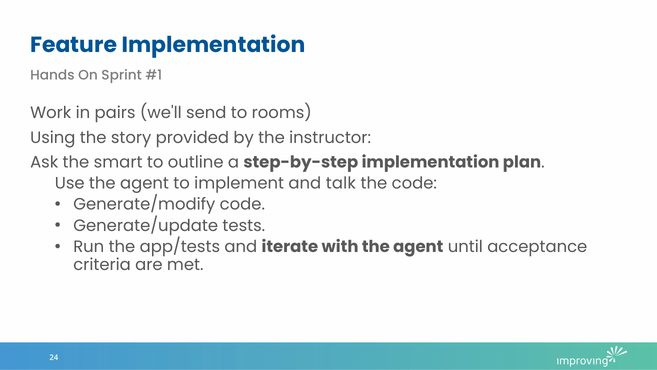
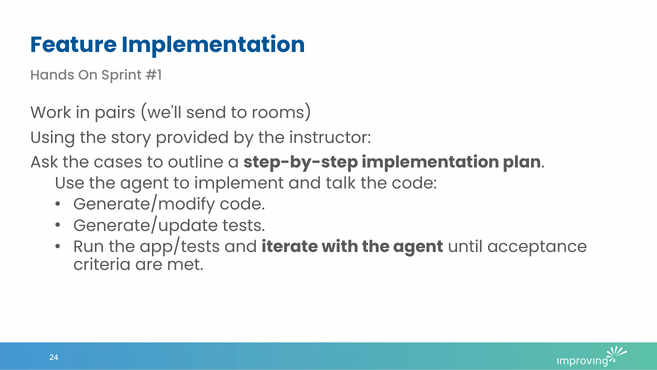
smart: smart -> cases (118, 162)
